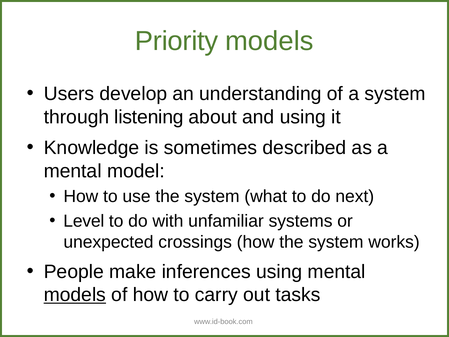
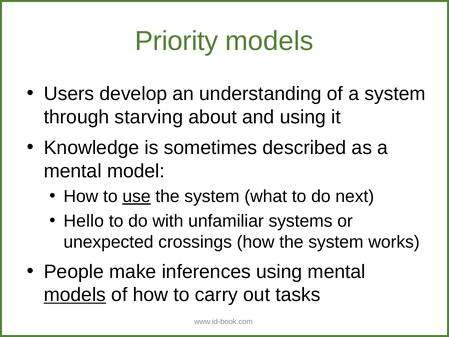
listening: listening -> starving (149, 117)
use underline: none -> present (136, 196)
Level: Level -> Hello (84, 221)
